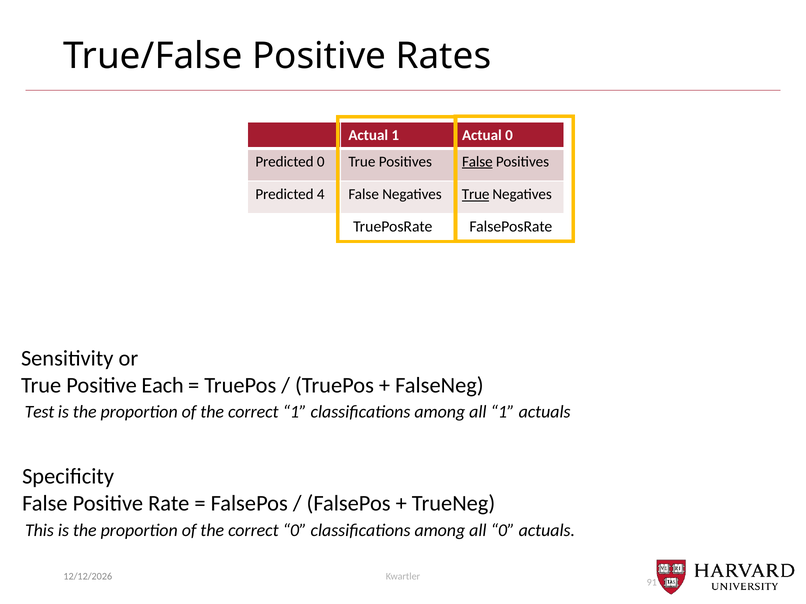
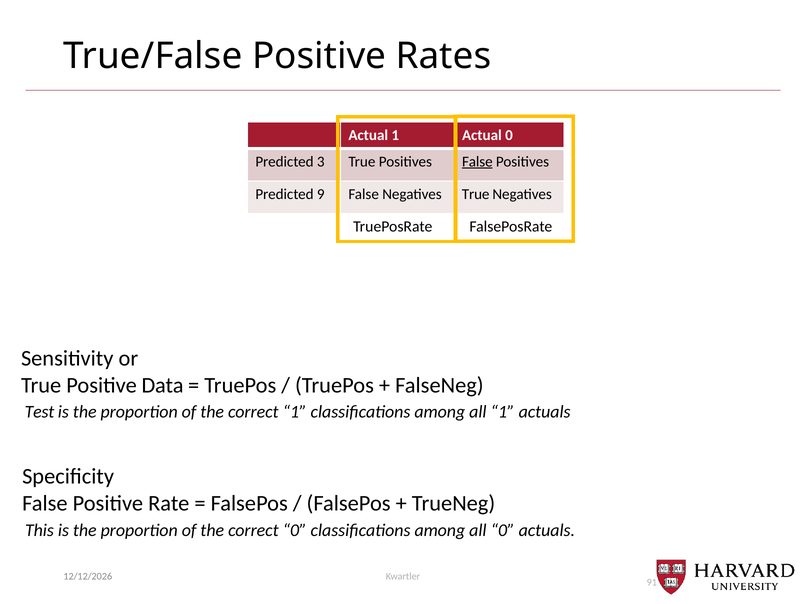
Predicted 0: 0 -> 3 (321, 162)
4: 4 -> 9 (321, 195)
True underline: present -> none (476, 195)
Each: Each -> Data (163, 386)
